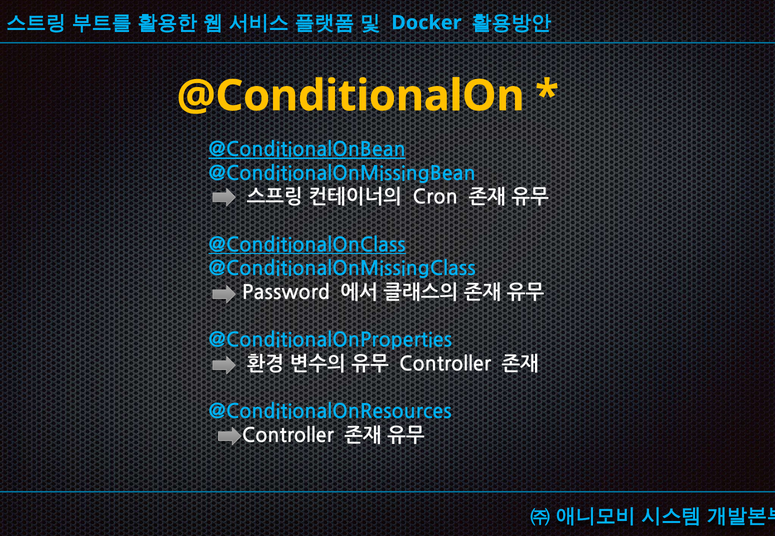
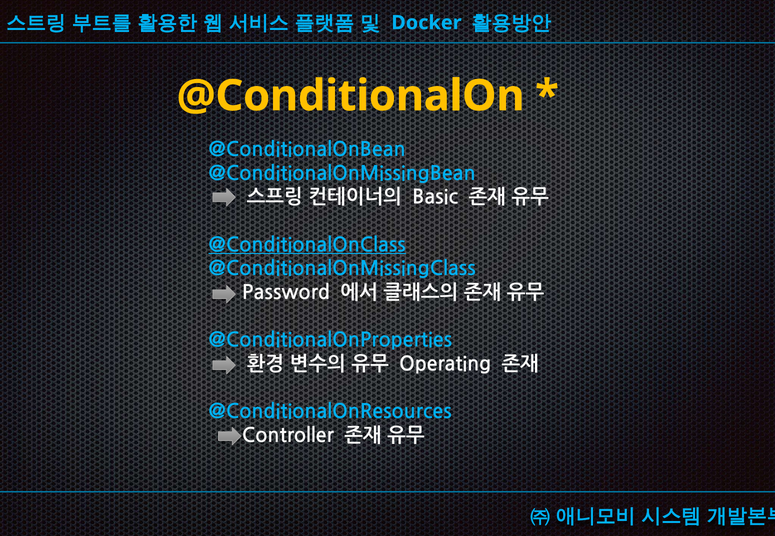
@ConditionalOnBean underline: present -> none (307, 150)
Cron: Cron -> Basic (435, 198)
Controller: Controller -> Operating (445, 365)
